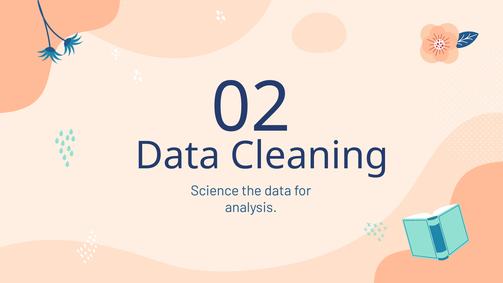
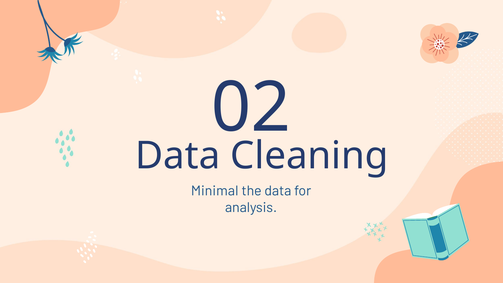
Science: Science -> Minimal (215, 191)
